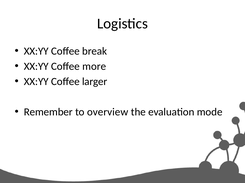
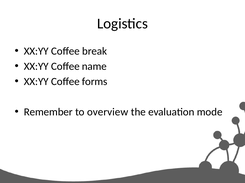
more: more -> name (94, 67)
larger: larger -> forms (95, 82)
